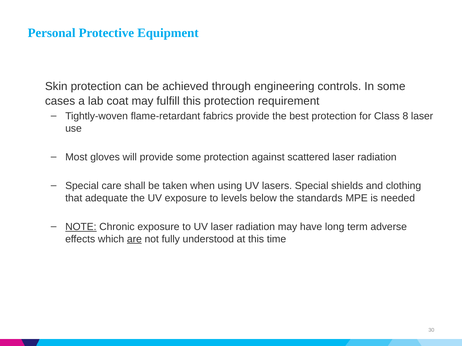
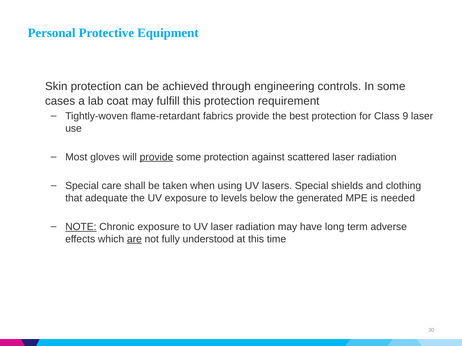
8: 8 -> 9 (405, 116)
provide underline: none -> present (156, 157)
standards: standards -> generated (320, 198)
